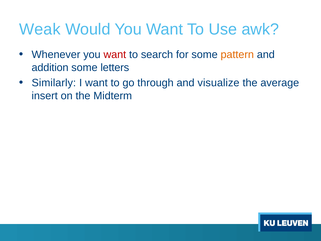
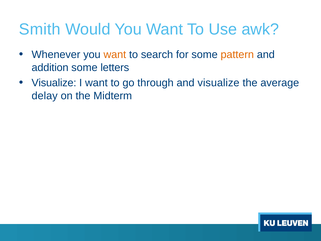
Weak: Weak -> Smith (40, 29)
want colour: red -> orange (115, 55)
Similarly: Similarly -> Visualize (54, 83)
insert: insert -> delay (45, 96)
